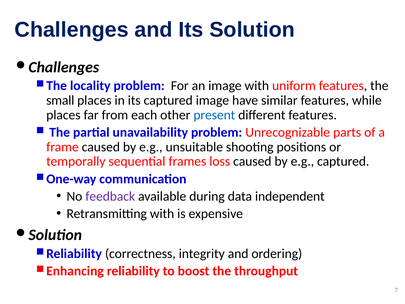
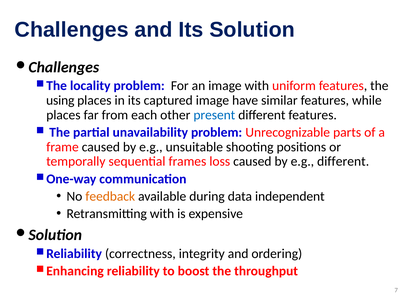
small: small -> using (60, 100)
e.g captured: captured -> different (343, 161)
feedback colour: purple -> orange (110, 196)
